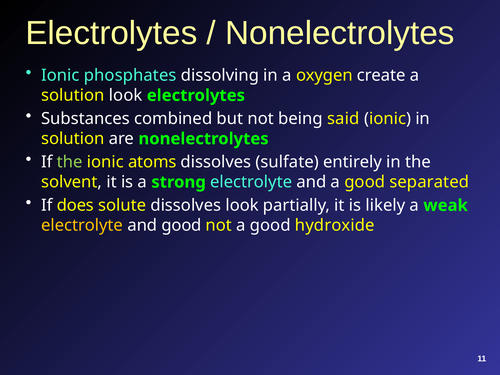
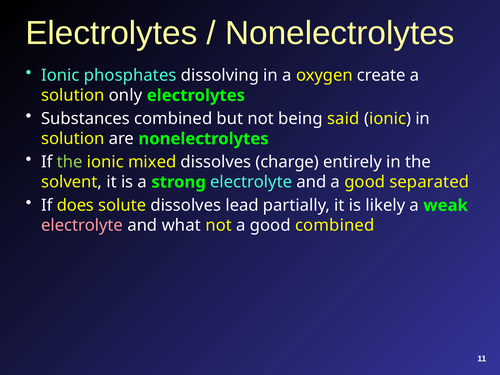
solution look: look -> only (126, 95)
atoms: atoms -> mixed (152, 162)
sulfate: sulfate -> charge (287, 162)
dissolves look: look -> lead (242, 205)
electrolyte colour: yellow -> pink (82, 225)
and good: good -> what (181, 225)
good hydroxide: hydroxide -> combined (335, 225)
